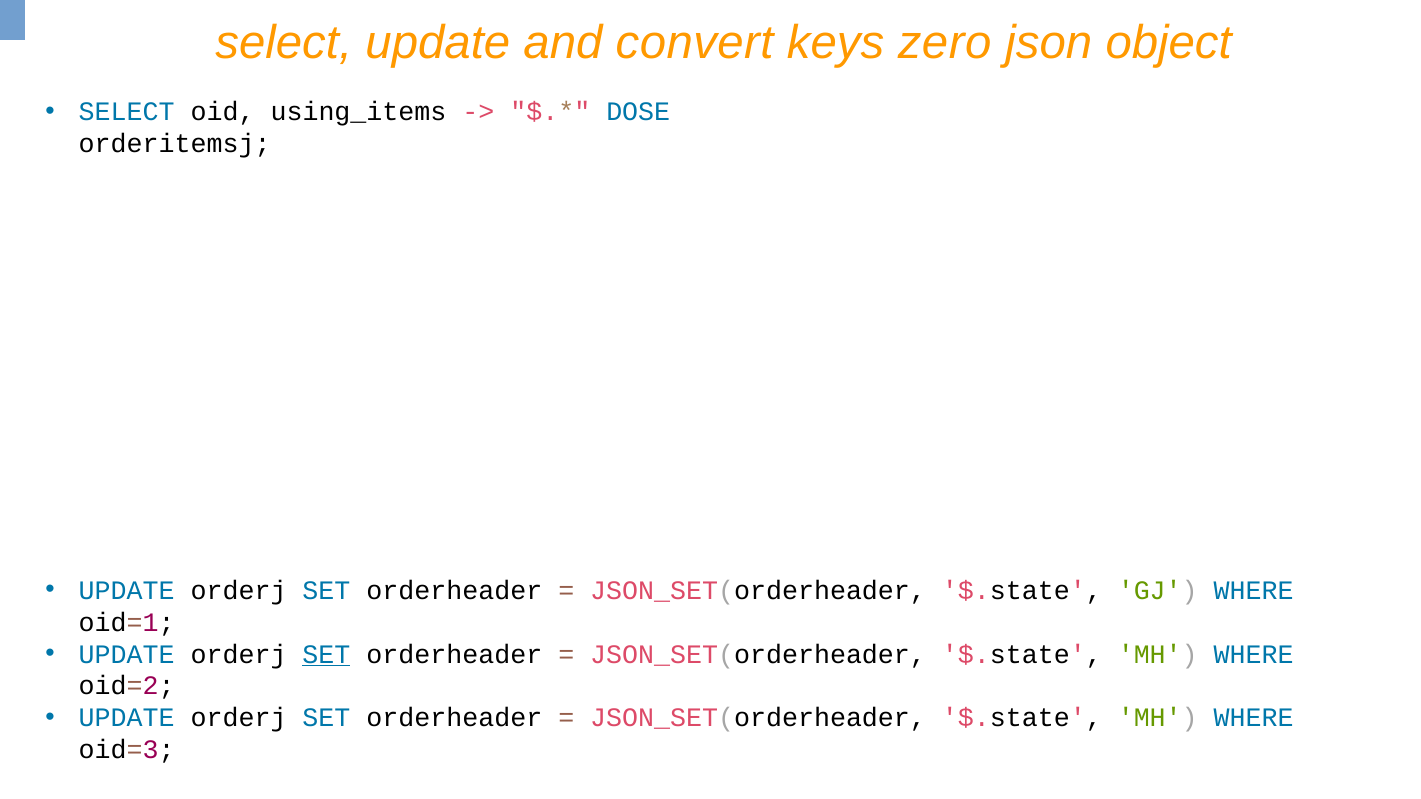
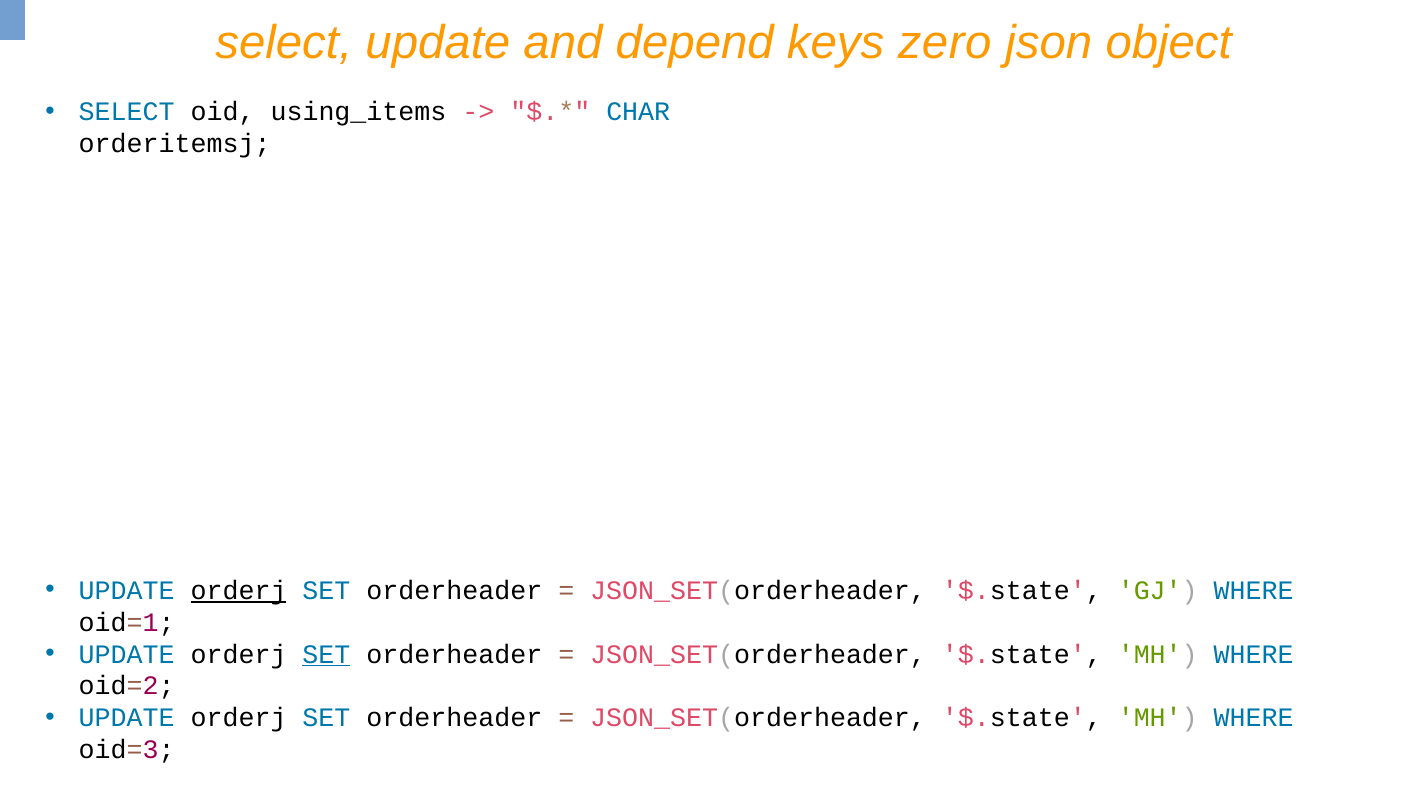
convert: convert -> depend (695, 42)
DOSE: DOSE -> CHAR (638, 112)
orderj underline: none -> present (239, 591)
